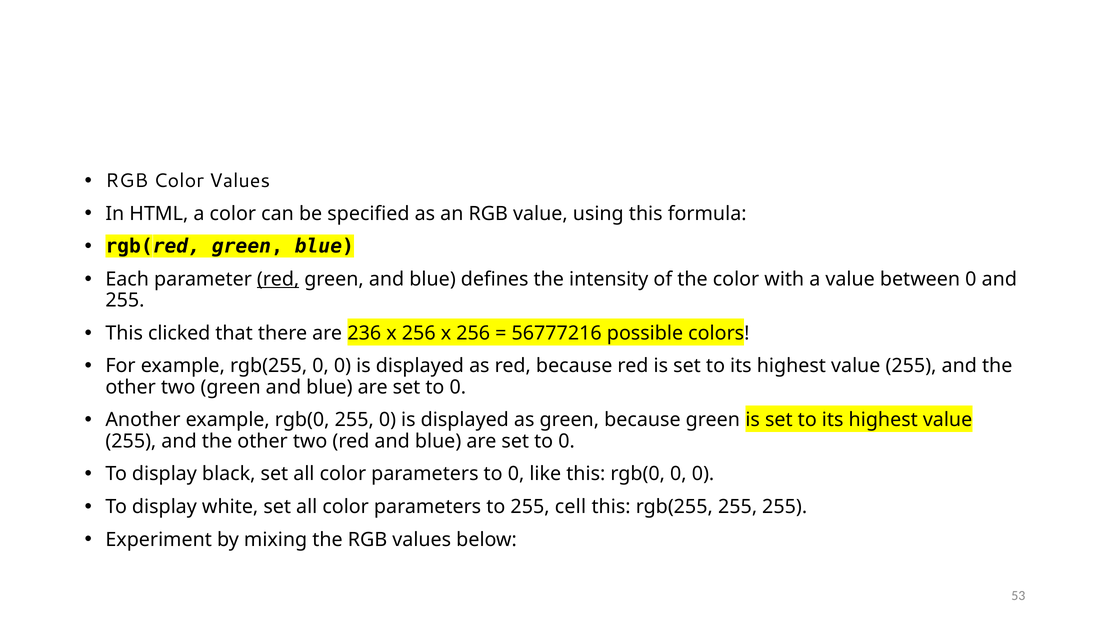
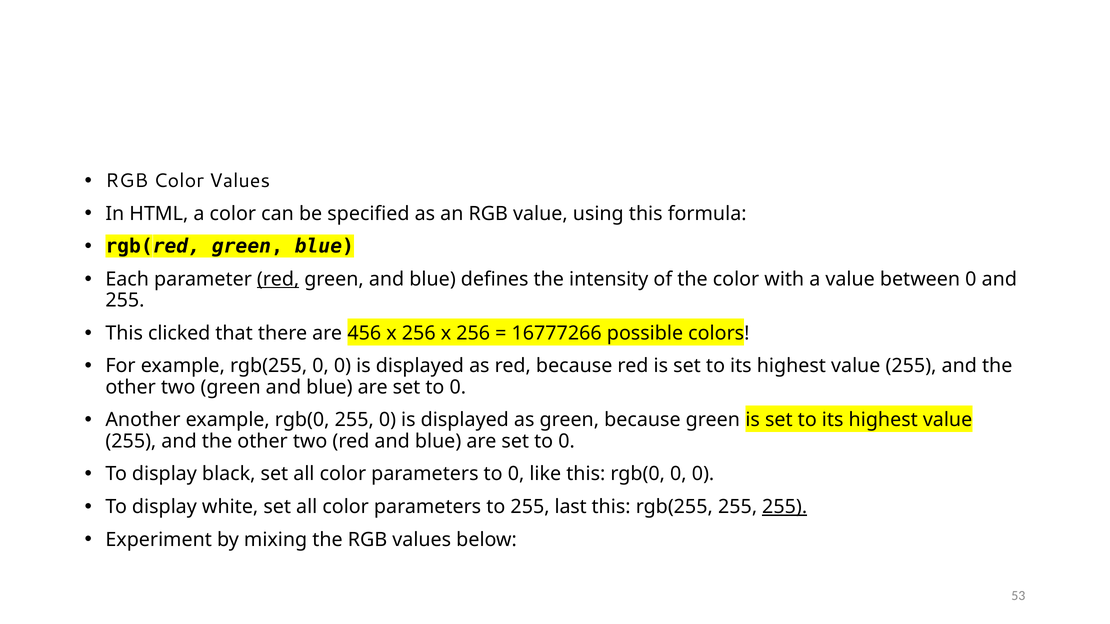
236: 236 -> 456 (364, 333)
56777216: 56777216 -> 16777266 (557, 333)
cell: cell -> last (571, 507)
255 underline: none -> present (785, 507)
